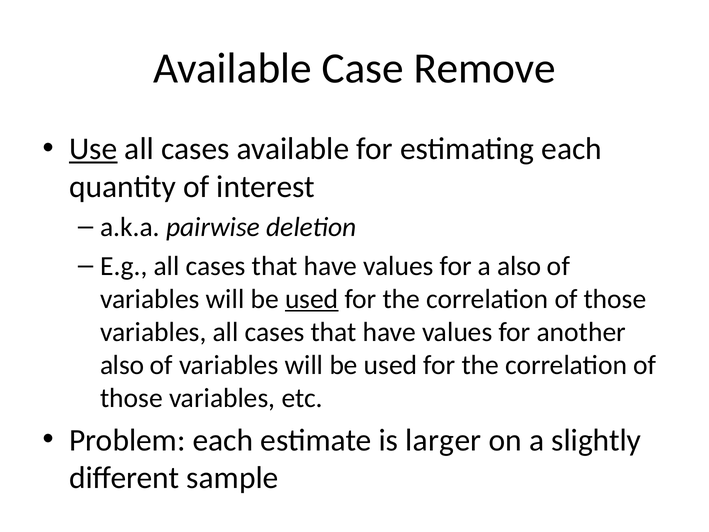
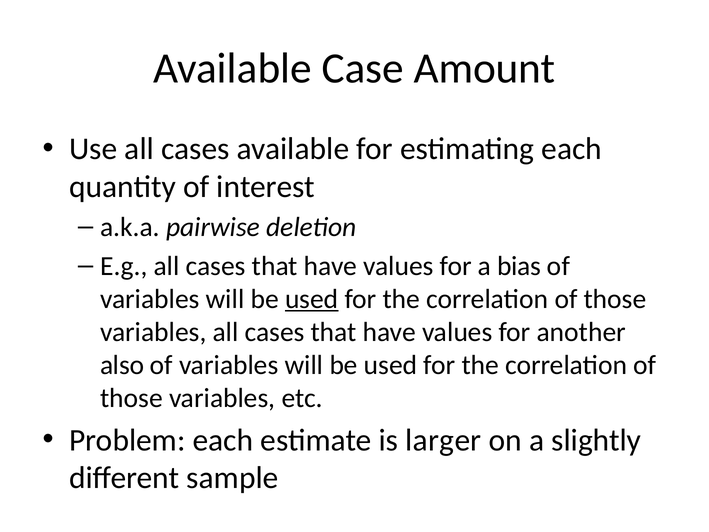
Remove: Remove -> Amount (485, 69)
Use underline: present -> none (93, 149)
a also: also -> bias (519, 266)
